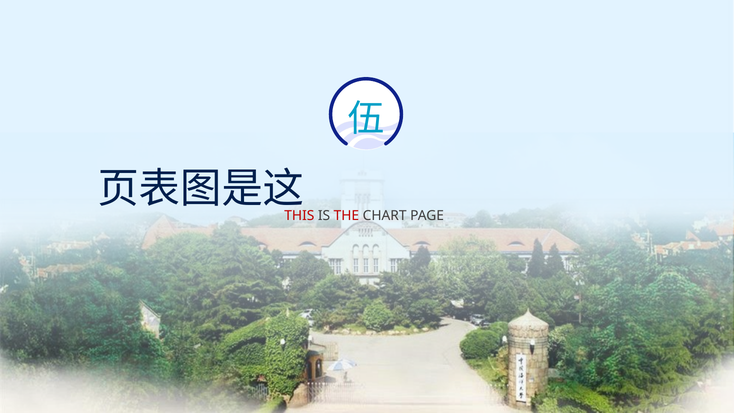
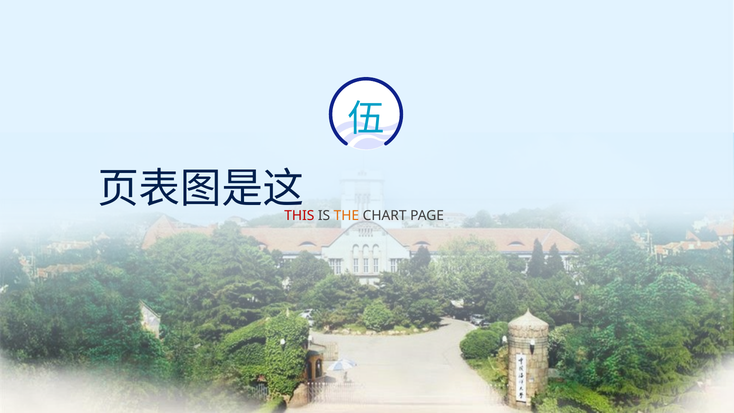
THE colour: red -> orange (346, 216)
